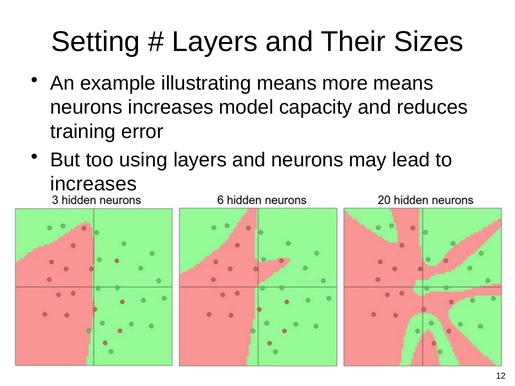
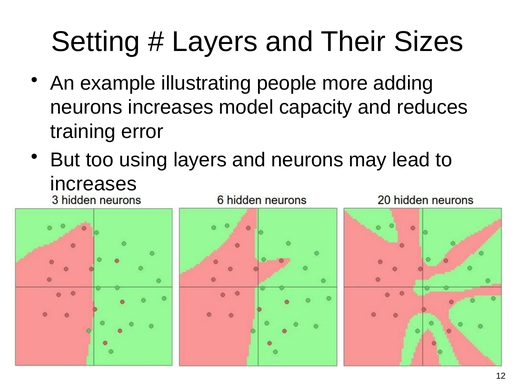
illustrating means: means -> people (287, 83)
more means: means -> adding (403, 83)
